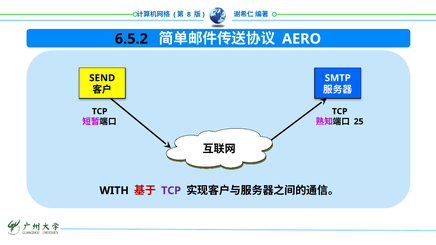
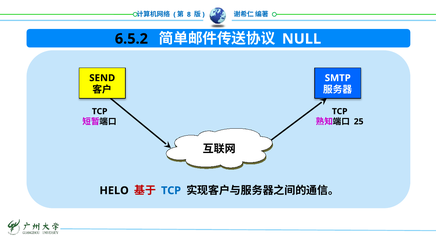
AERO: AERO -> NULL (302, 39)
WITH: WITH -> HELO (114, 191)
TCP colour: purple -> blue (171, 191)
